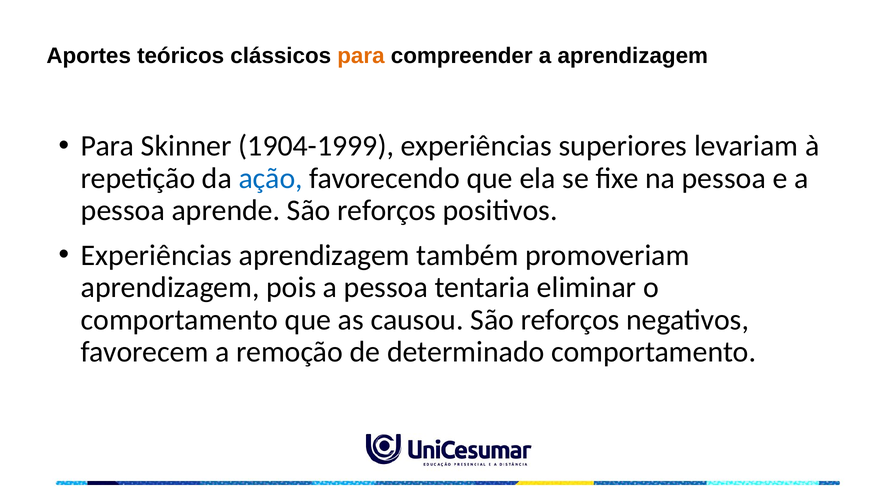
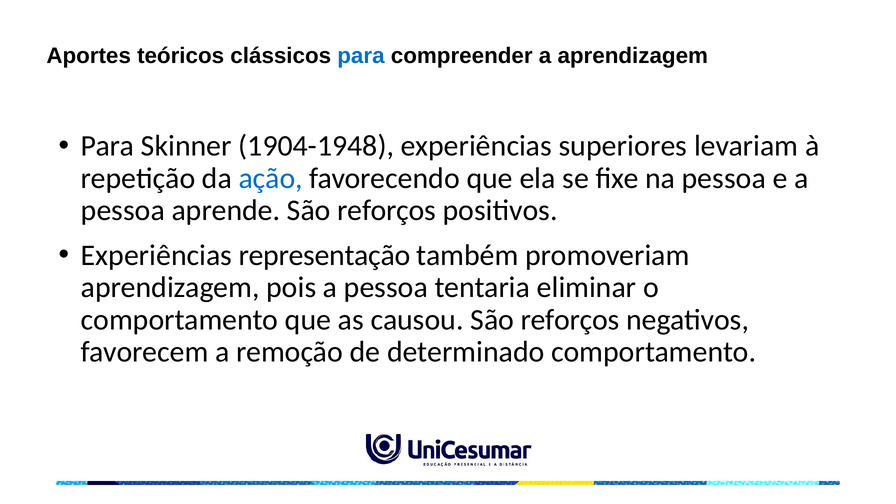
para colour: orange -> blue (361, 56)
1904-1999: 1904-1999 -> 1904-1948 (316, 146)
Experiências aprendizagem: aprendizagem -> representação (324, 255)
